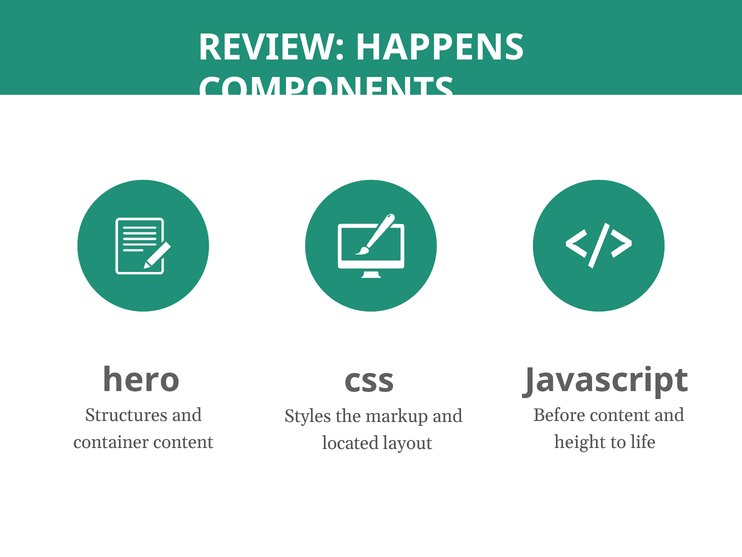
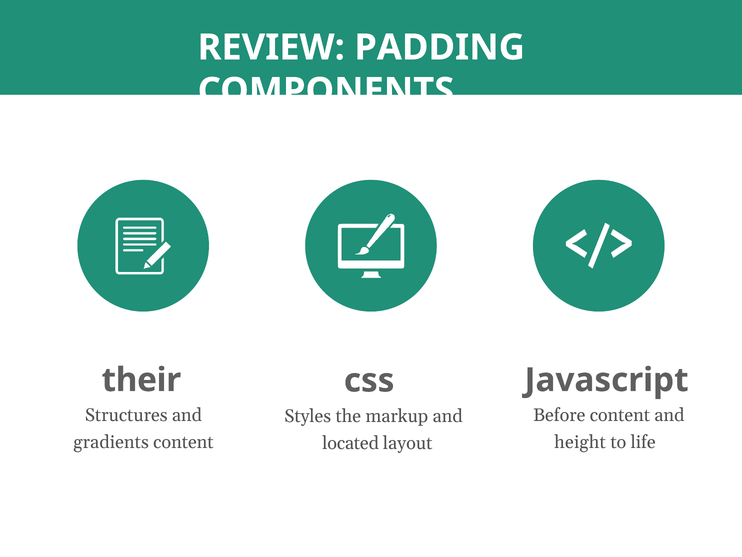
HAPPENS: HAPPENS -> PADDING (440, 47)
hero: hero -> their (141, 380)
container: container -> gradients (111, 442)
